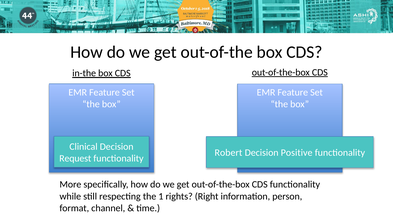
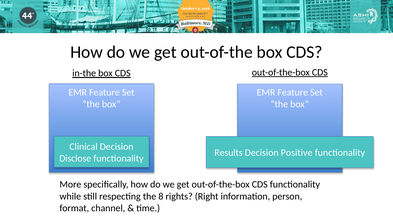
Robert: Robert -> Results (229, 153)
Request: Request -> Disclose (75, 158)
1: 1 -> 8 (161, 196)
